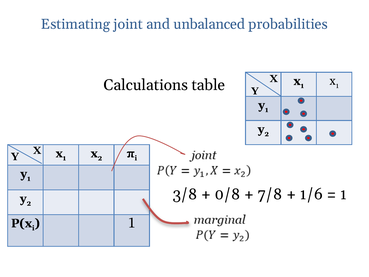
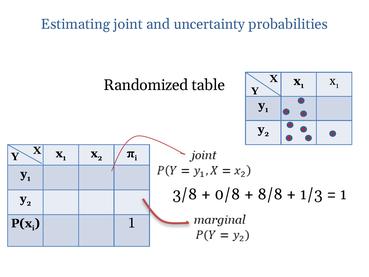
unbalanced: unbalanced -> uncertainty (209, 24)
Calculations: Calculations -> Randomized (146, 85)
7/8: 7/8 -> 8/8 (270, 194)
1/6: 1/6 -> 1/3 (311, 194)
